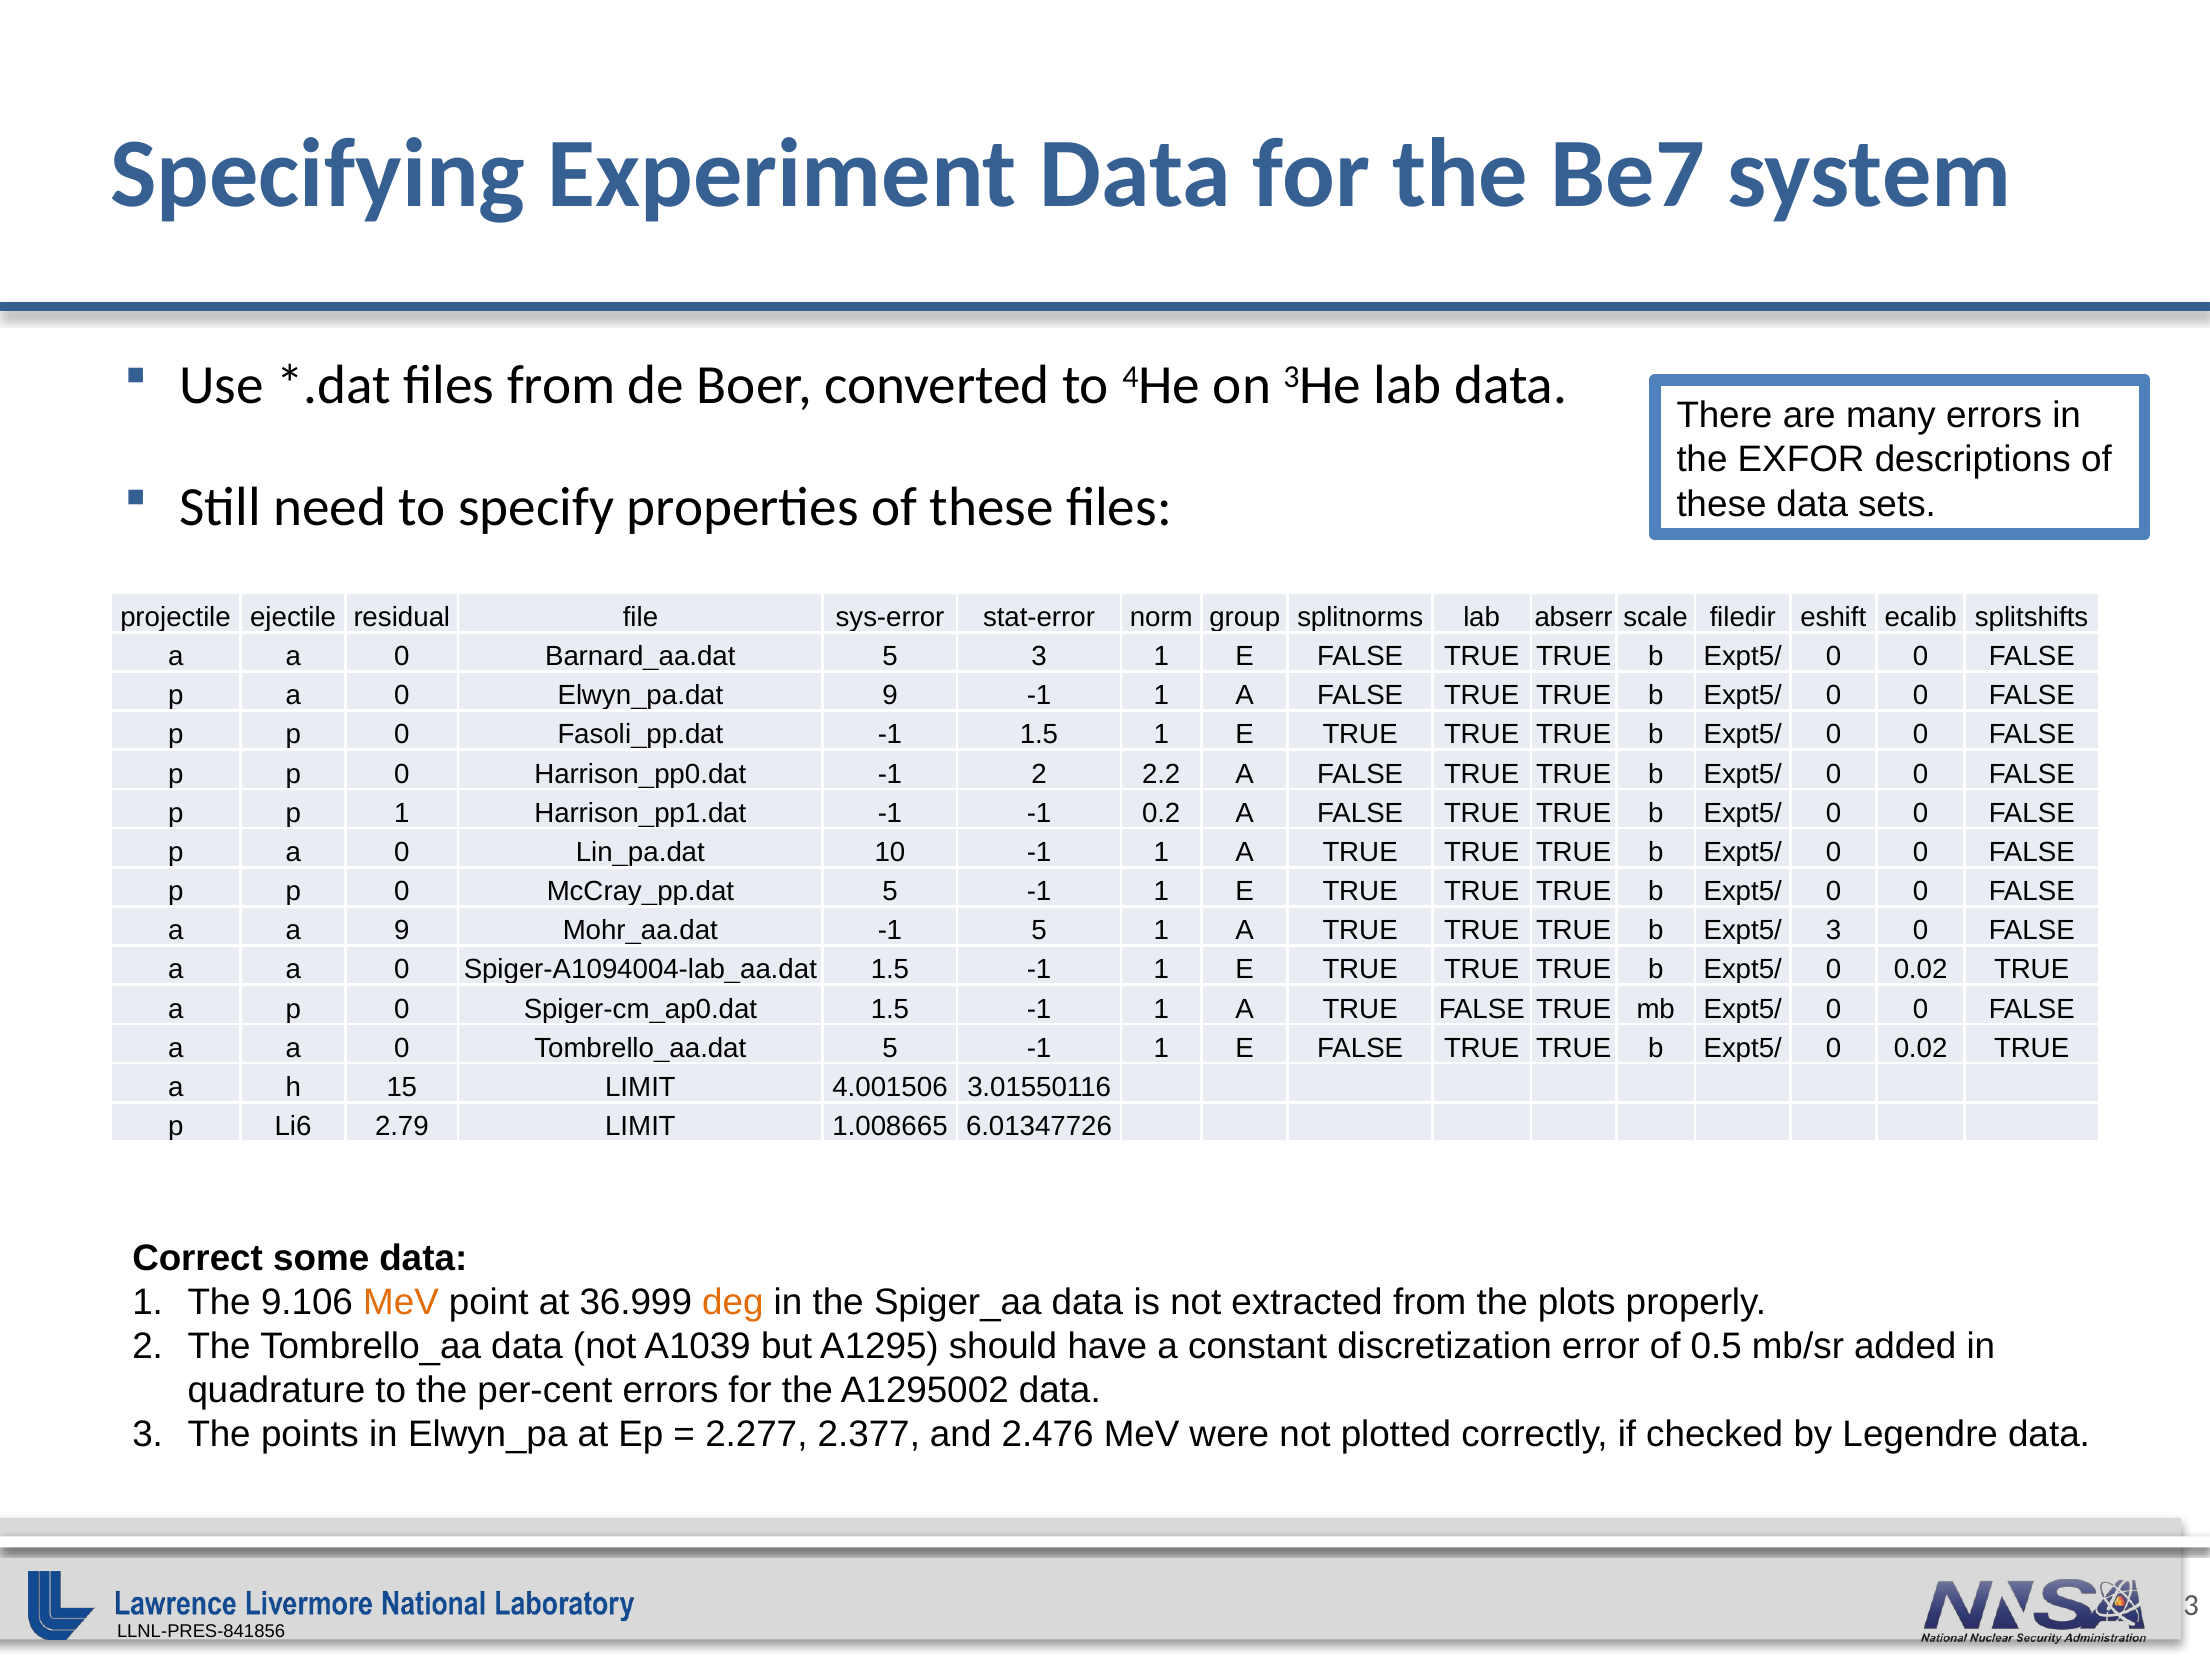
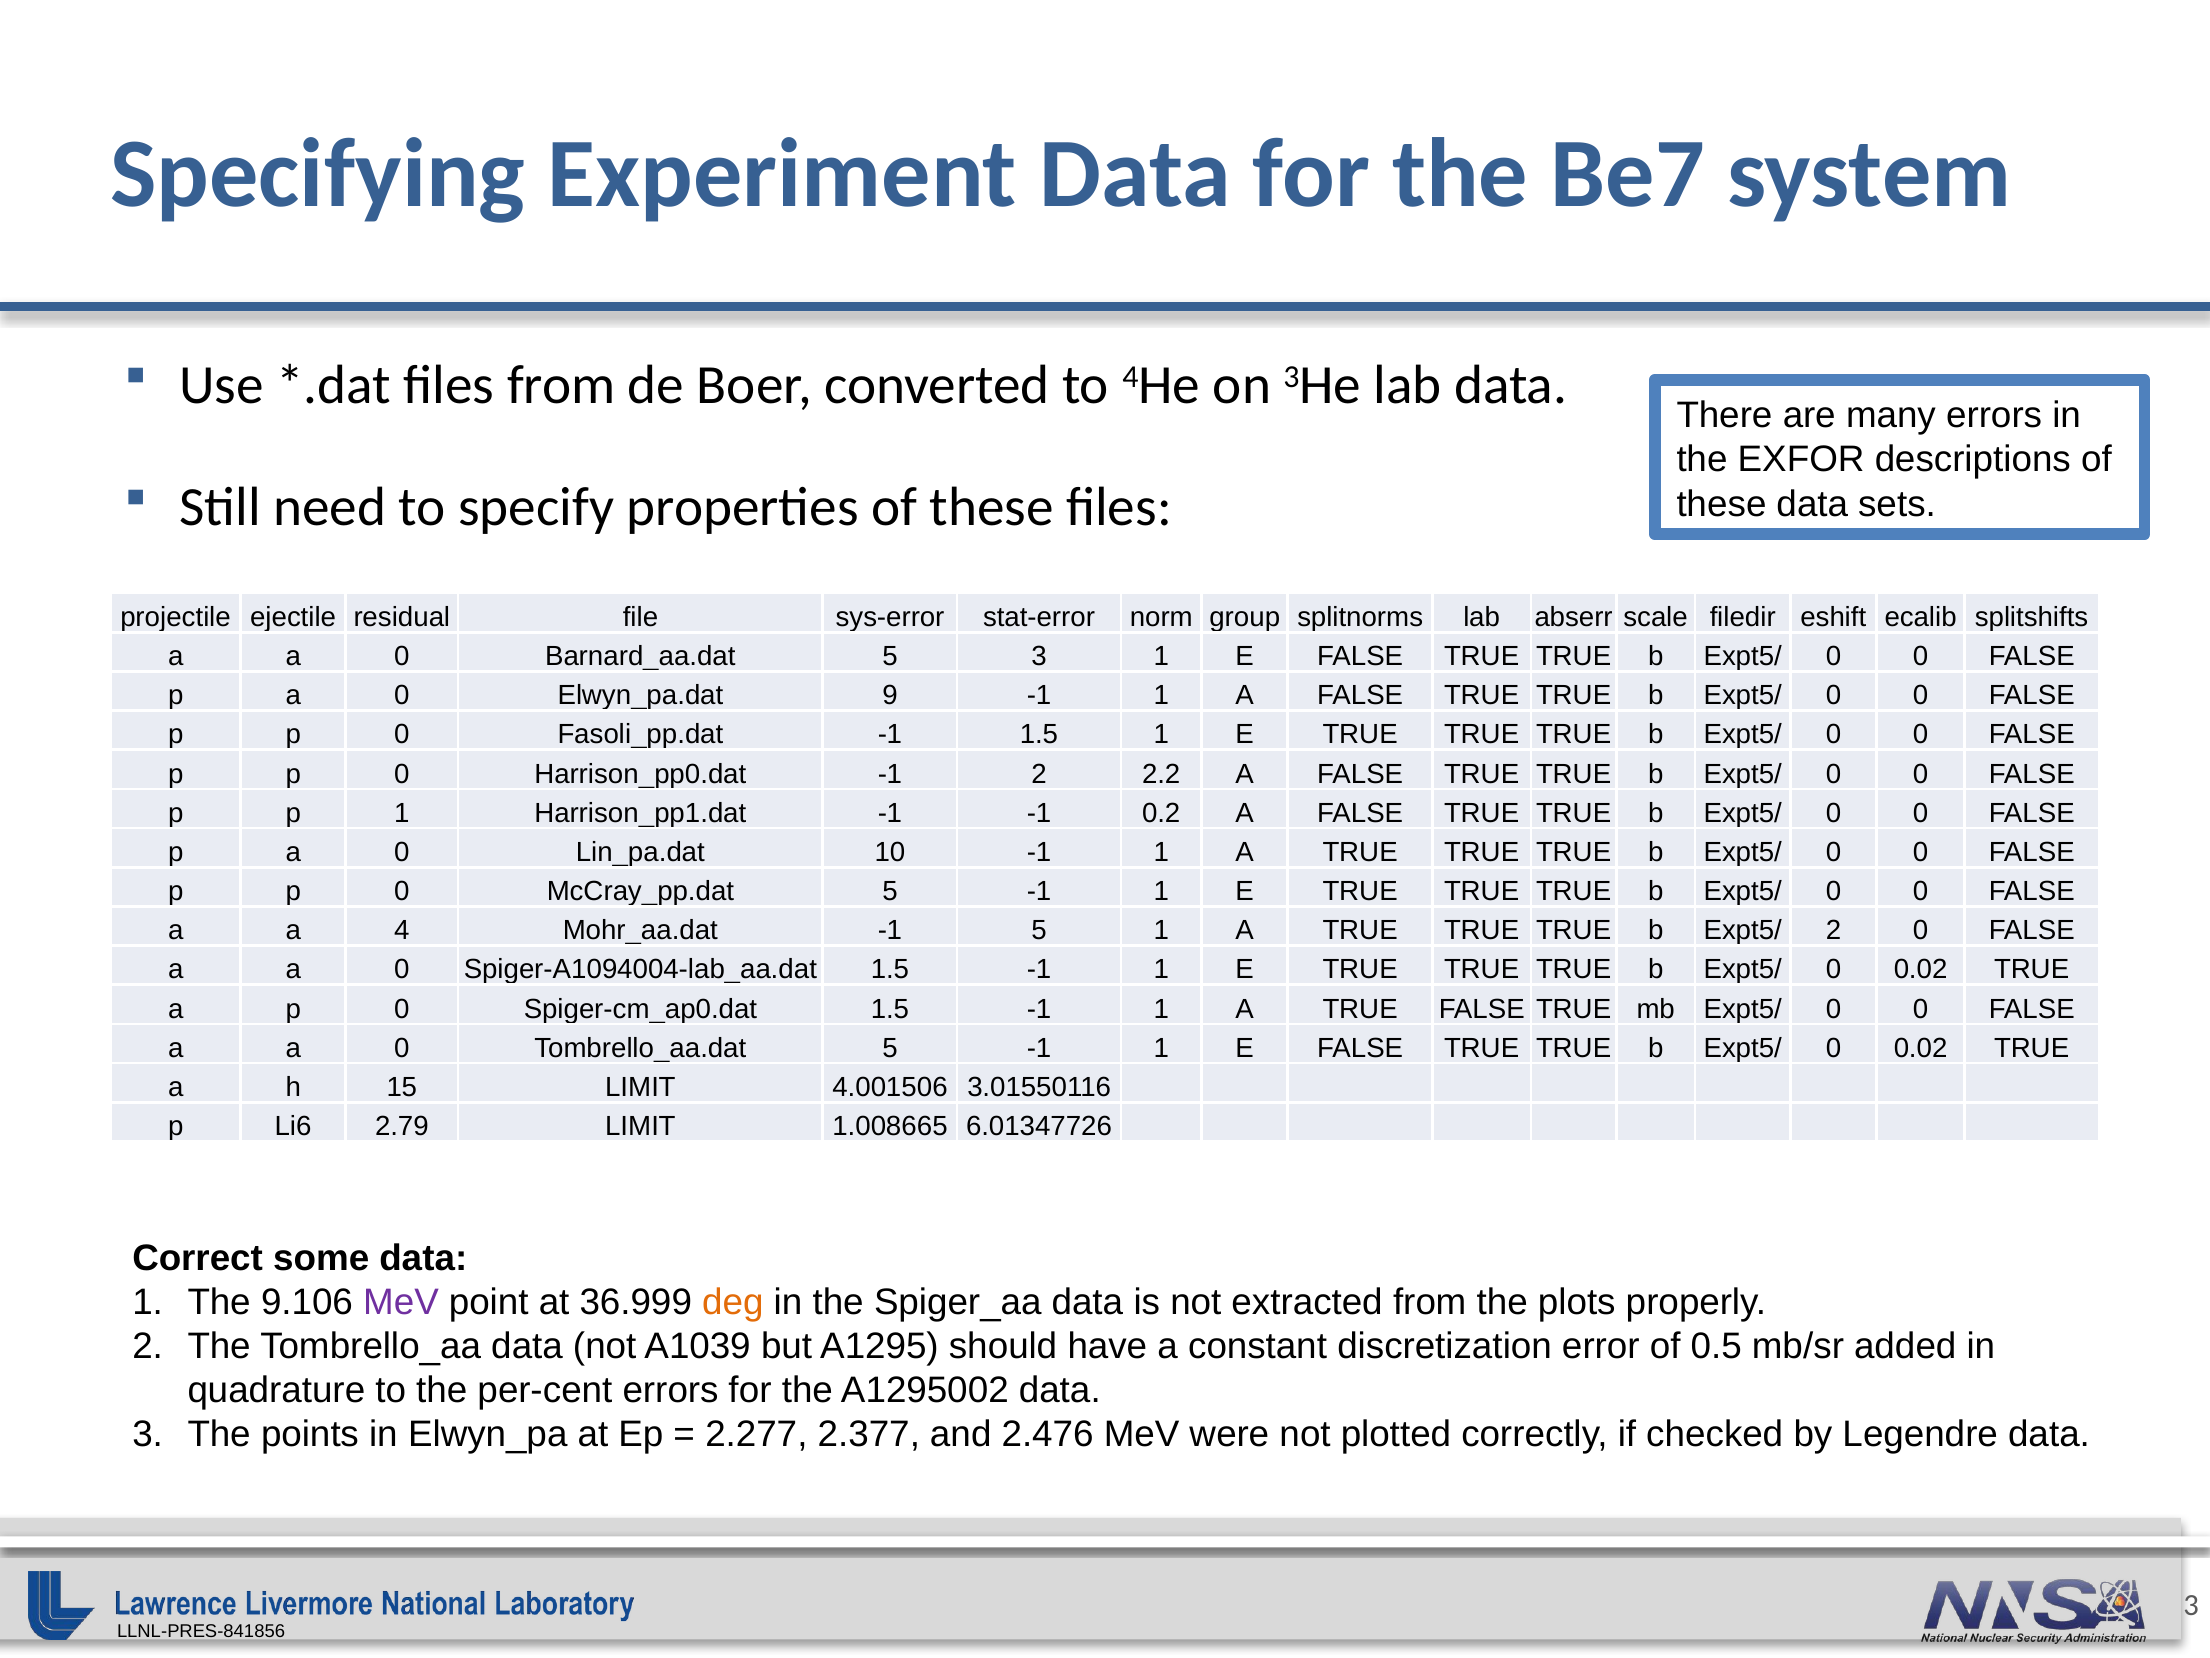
a 9: 9 -> 4 (402, 930)
Expt5/ 3: 3 -> 2 (1834, 930)
MeV colour: orange -> purple (401, 1302)
